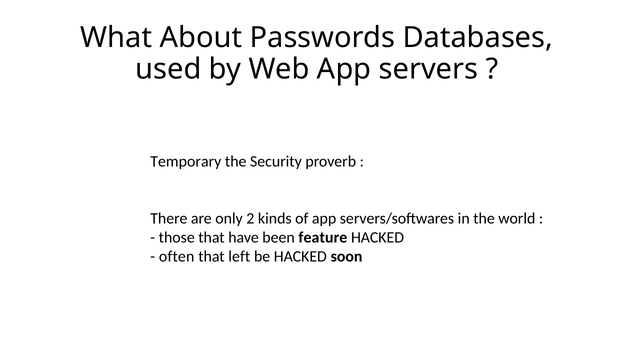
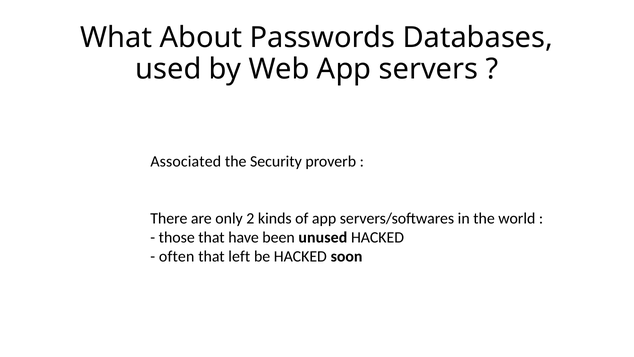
Temporary: Temporary -> Associated (186, 161)
feature: feature -> unused (323, 237)
